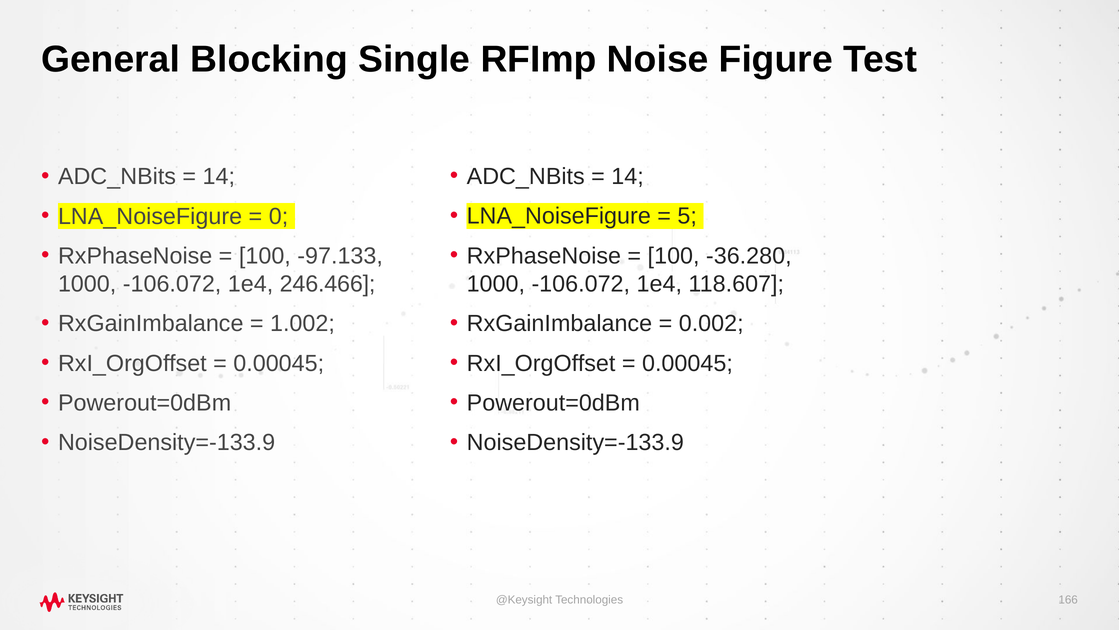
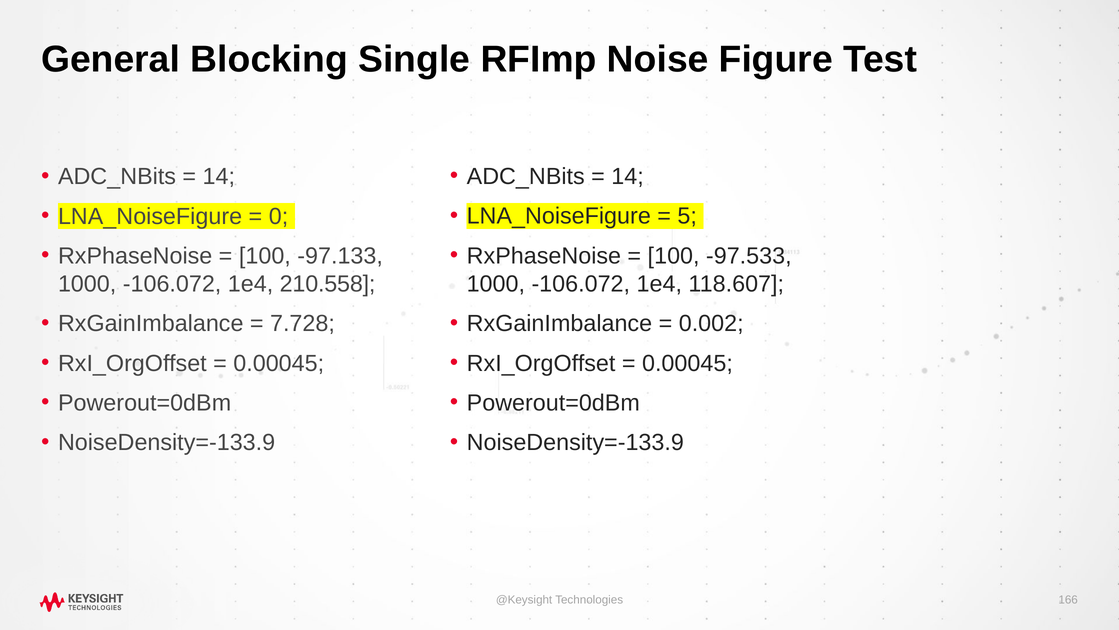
-36.280: -36.280 -> -97.533 (749, 256)
246.466: 246.466 -> 210.558 (328, 284)
1.002: 1.002 -> 7.728 (302, 323)
